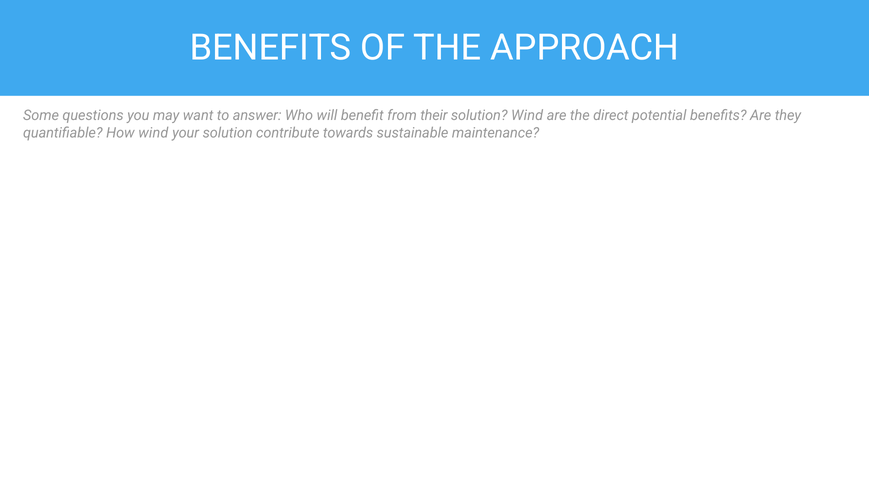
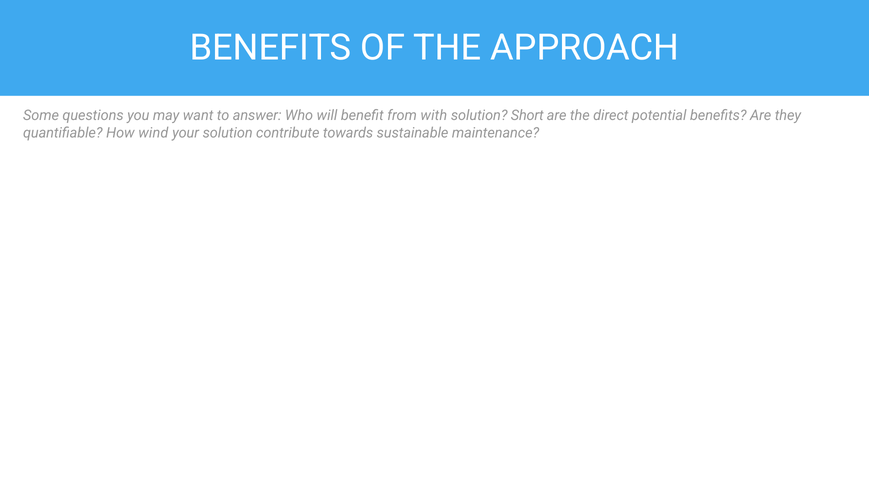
their: their -> with (434, 115)
solution Wind: Wind -> Short (527, 115)
